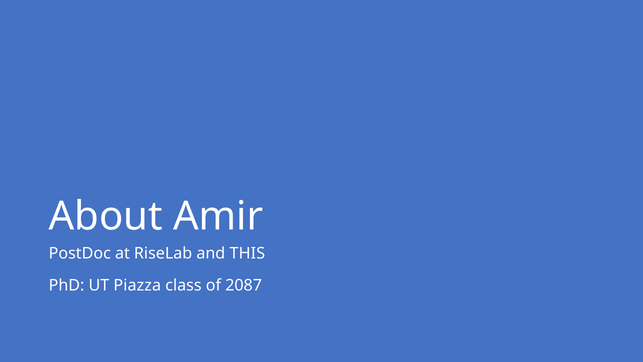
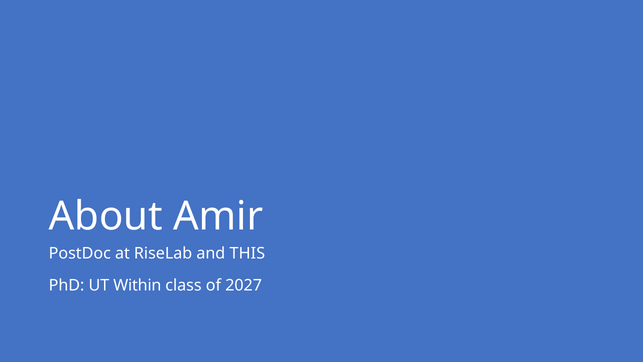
Piazza: Piazza -> Within (137, 285)
2087: 2087 -> 2027 (244, 285)
